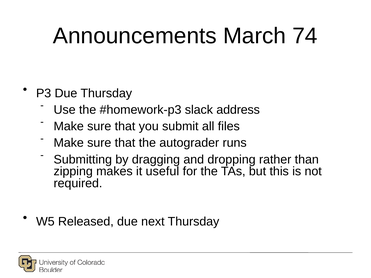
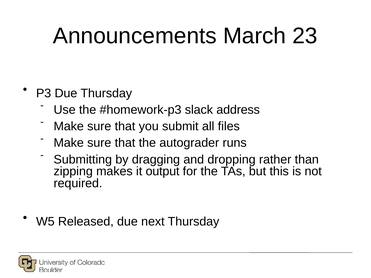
74: 74 -> 23 (305, 36)
useful: useful -> output (163, 171)
